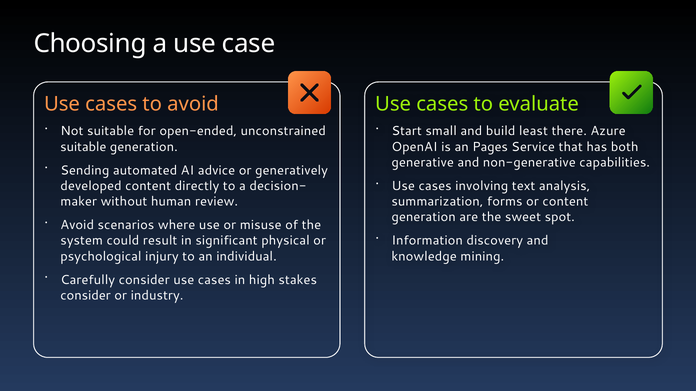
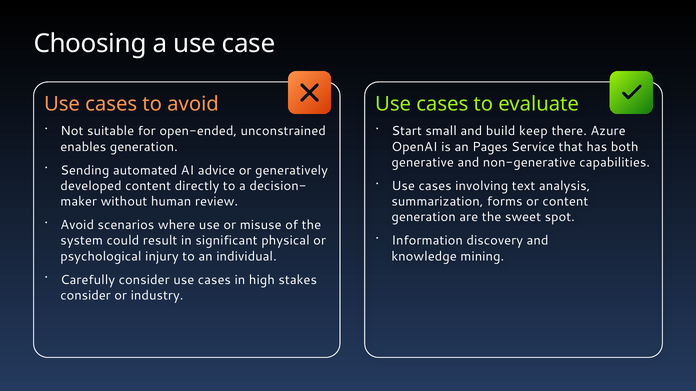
least: least -> keep (533, 131)
suitable: suitable -> enables (83, 147)
